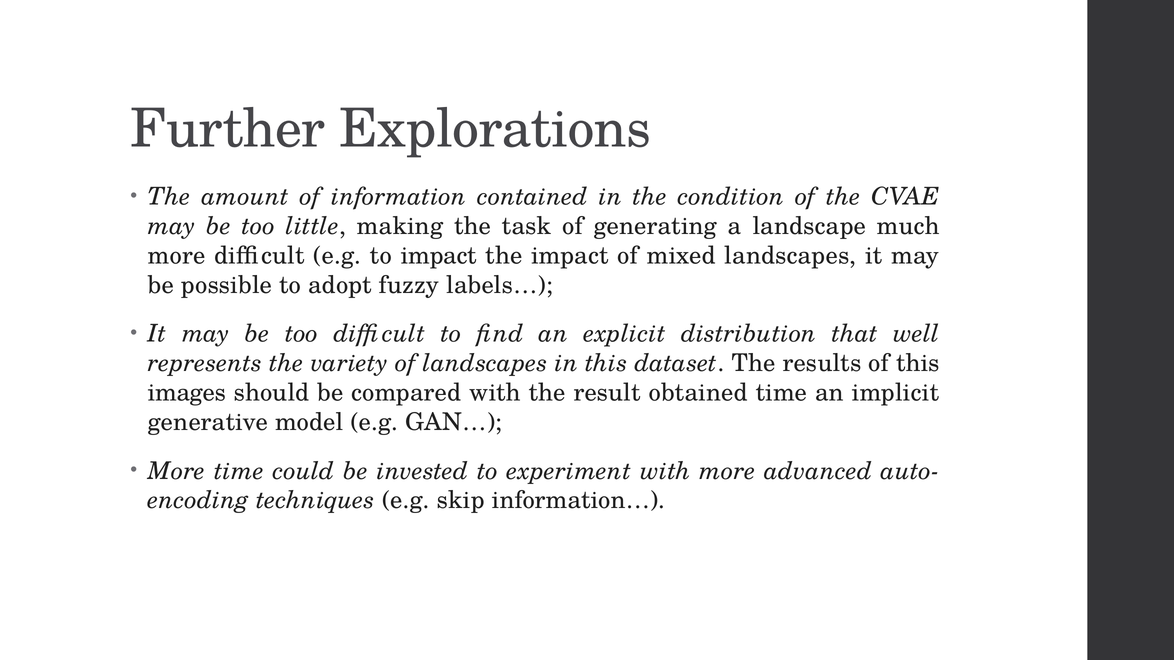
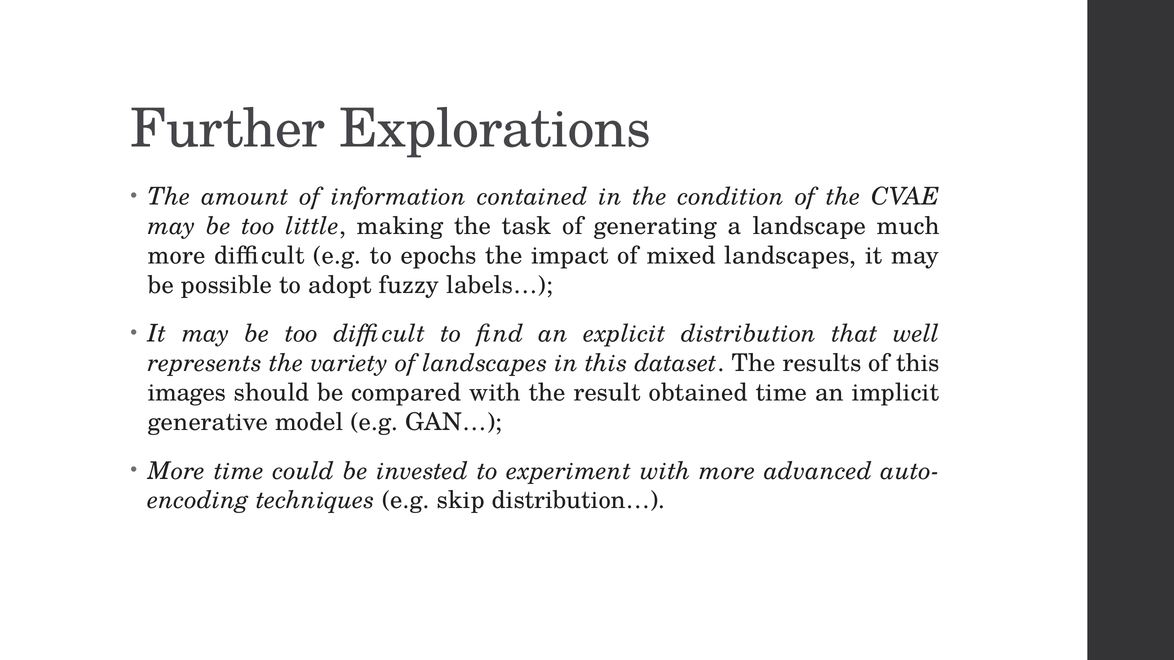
to impact: impact -> epochs (439, 256)
information…: information… -> distribution… (578, 501)
